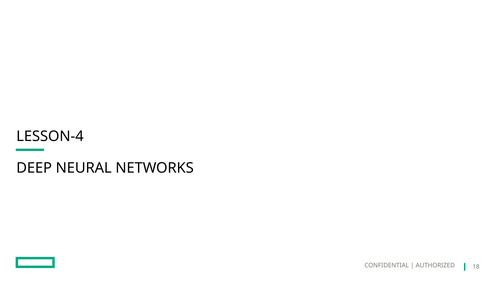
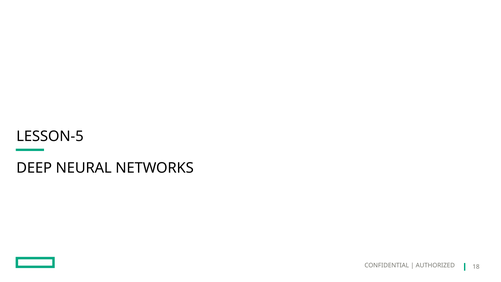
LESSON-4: LESSON-4 -> LESSON-5 (50, 136)
